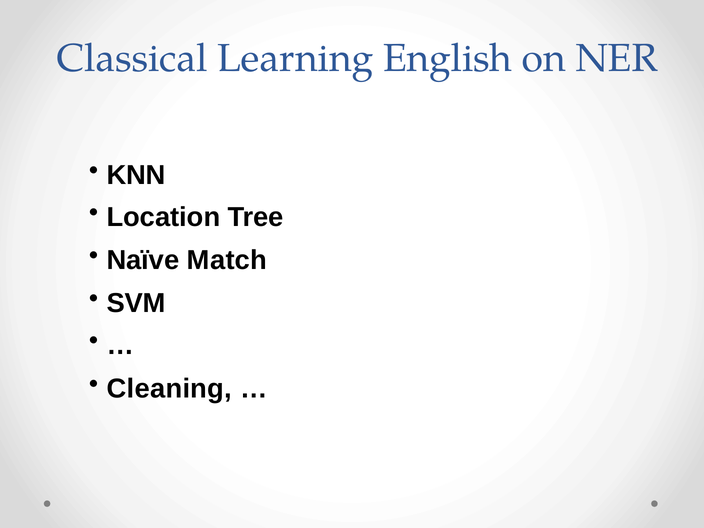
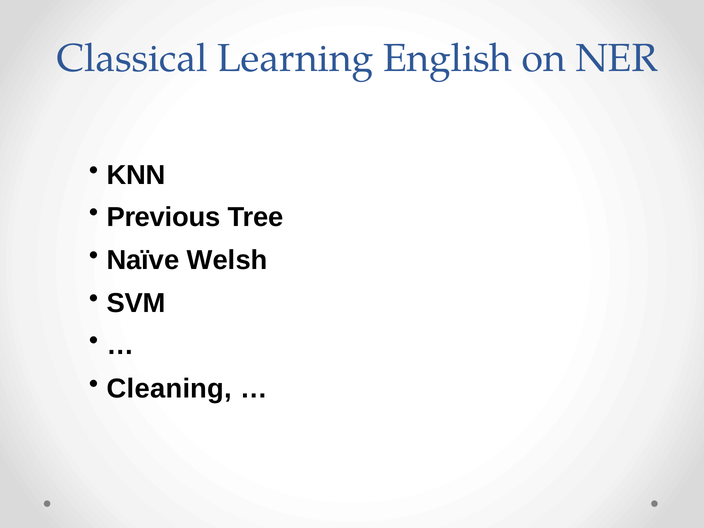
Location: Location -> Previous (164, 217)
Match: Match -> Welsh (227, 260)
